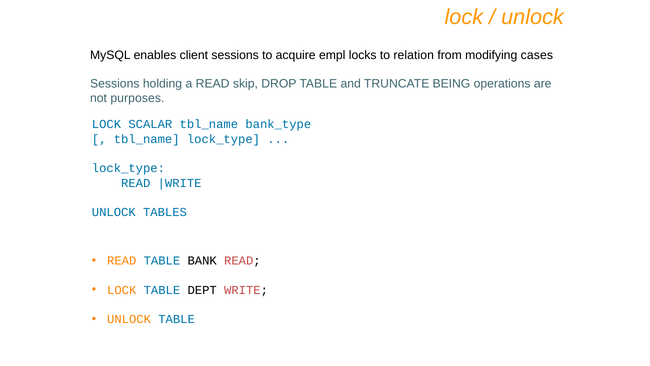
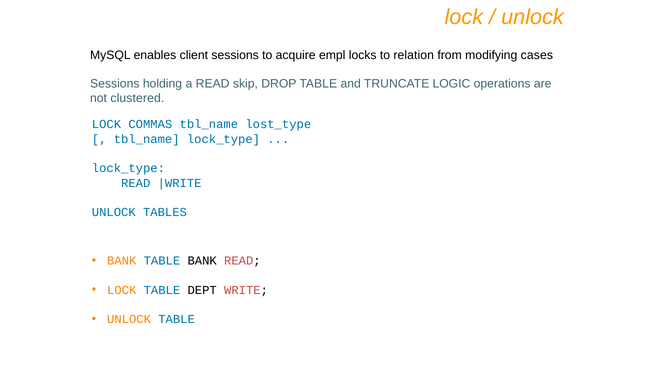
BEING: BEING -> LOGIC (451, 84)
purposes: purposes -> clustered (137, 98)
SCALAR: SCALAR -> COMMAS (150, 124)
bank_type: bank_type -> lost_type (278, 124)
READ: READ -> BANK (122, 260)
